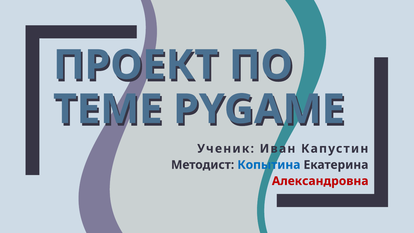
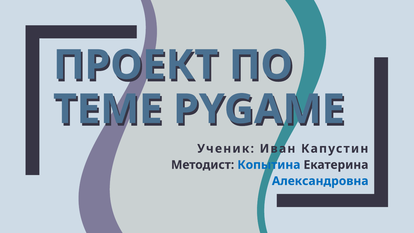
Александровна colour: red -> blue (320, 181)
